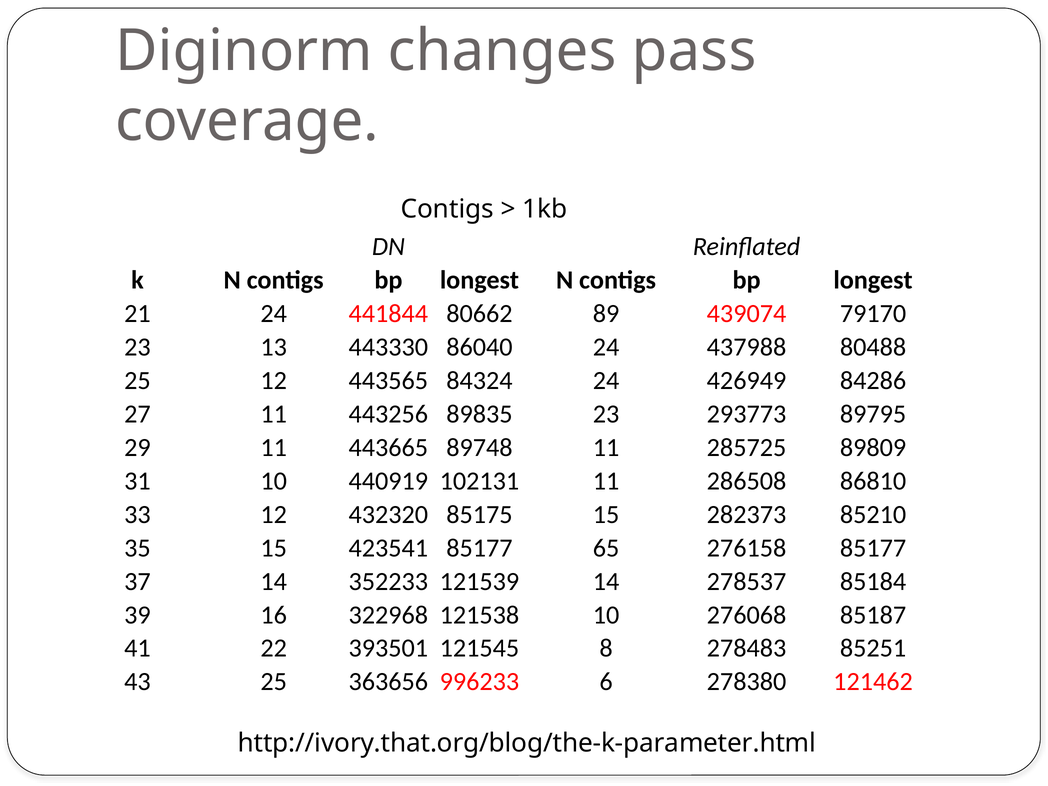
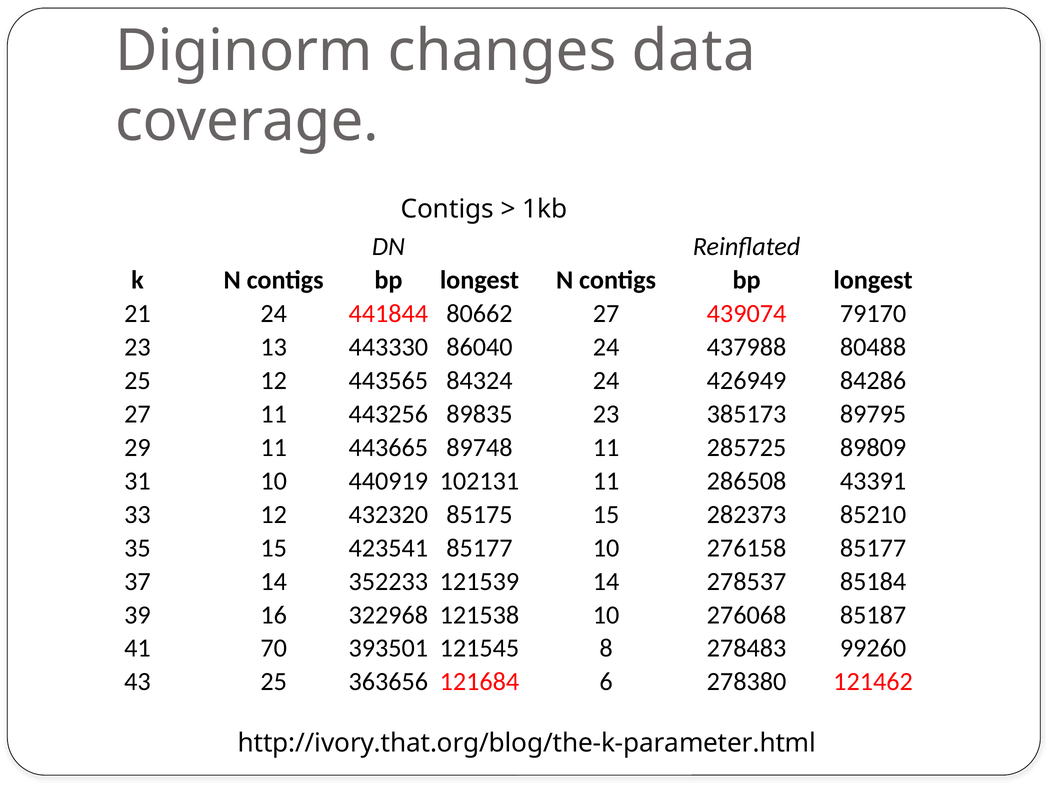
pass: pass -> data (694, 51)
80662 89: 89 -> 27 (606, 314)
293773: 293773 -> 385173 (747, 414)
86810: 86810 -> 43391 (873, 481)
85177 65: 65 -> 10 (606, 548)
22: 22 -> 70 (274, 648)
85251: 85251 -> 99260 (873, 648)
996233: 996233 -> 121684 (479, 682)
